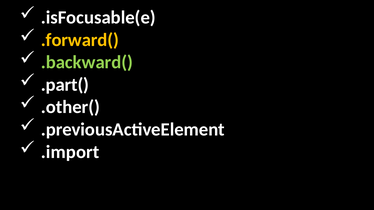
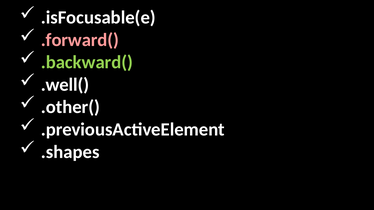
.forward( colour: yellow -> pink (80, 40)
.part(: .part( -> .well( (65, 85)
.import: .import -> .shapes (70, 152)
